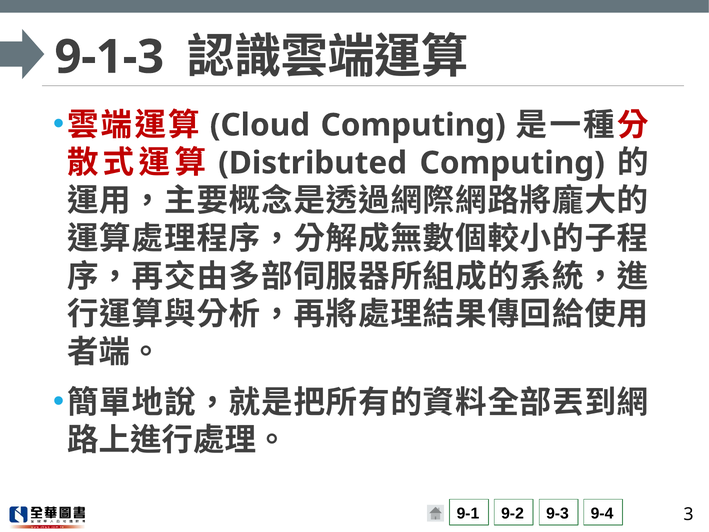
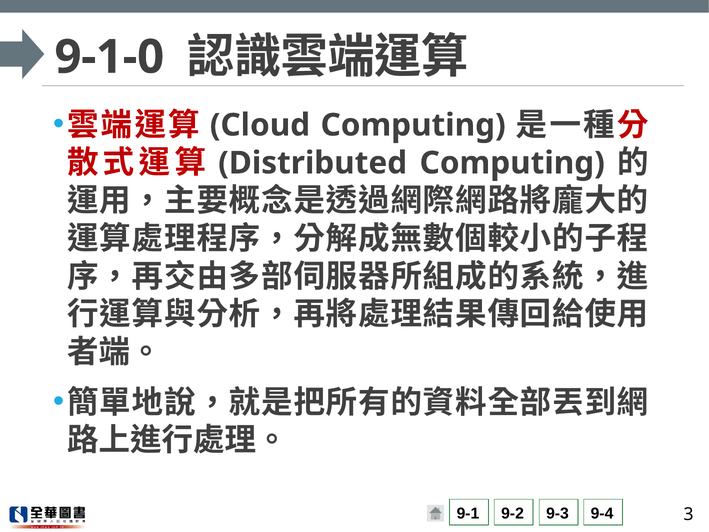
9-1-3: 9-1-3 -> 9-1-0 (109, 57)
